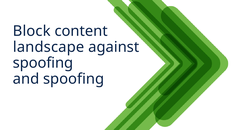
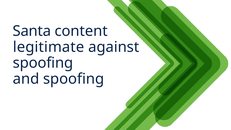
Block: Block -> Santa (32, 31)
landscape: landscape -> legitimate (49, 47)
